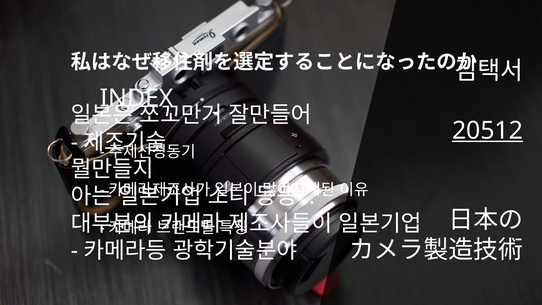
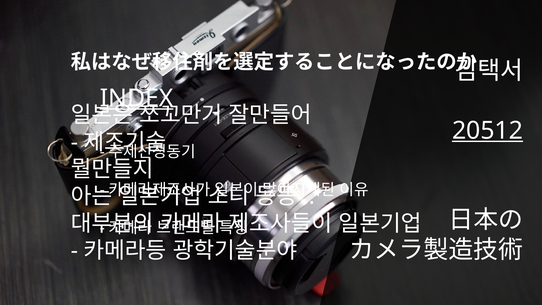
INDEX underline: none -> present (137, 98)
